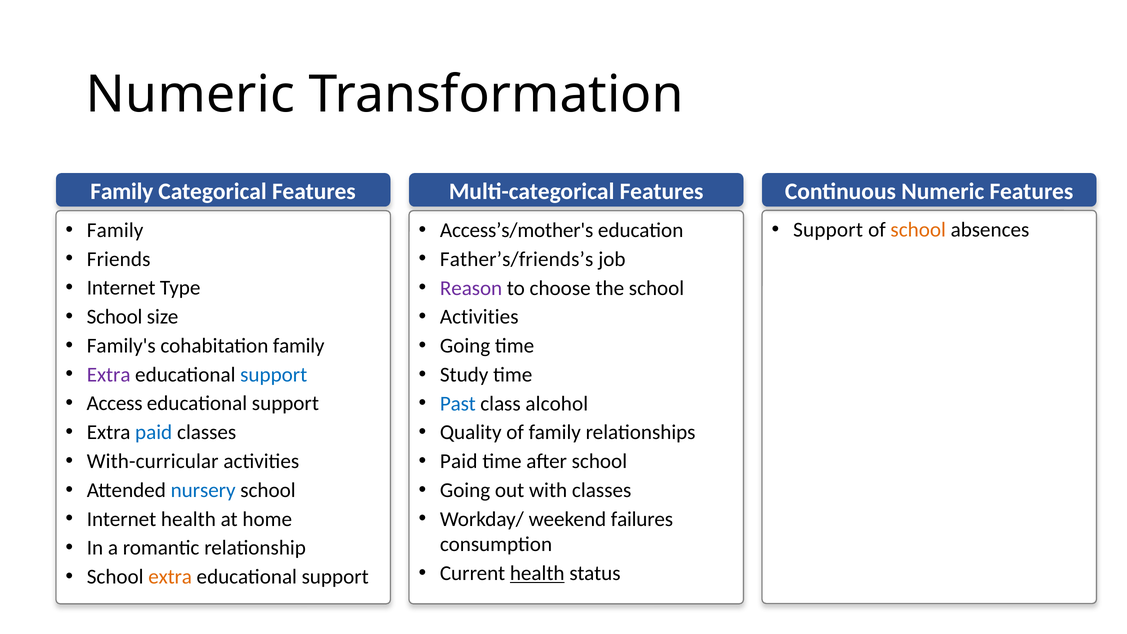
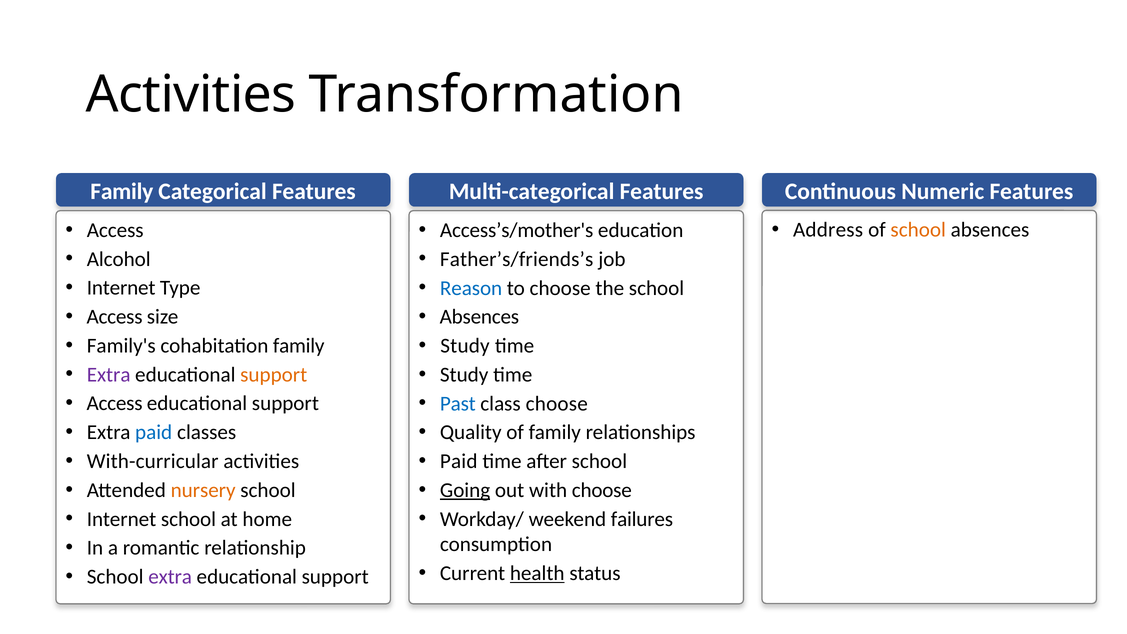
Numeric: Numeric -> Activities (191, 95)
Support: Support -> Address (828, 230)
Family: Family -> Access (115, 230)
Friends: Friends -> Alcohol (119, 259)
Reason colour: purple -> blue (471, 288)
School: School -> Access (115, 317)
Activities: Activities -> Absences (479, 317)
Going: Going -> Study (465, 346)
support colour: blue -> orange (274, 375)
class alcohol: alcohol -> choose (557, 404)
nursery colour: blue -> orange (203, 490)
Going underline: none -> present (465, 490)
with classes: classes -> choose (602, 490)
Internet health: health -> school (188, 519)
extra colour: orange -> purple (170, 577)
